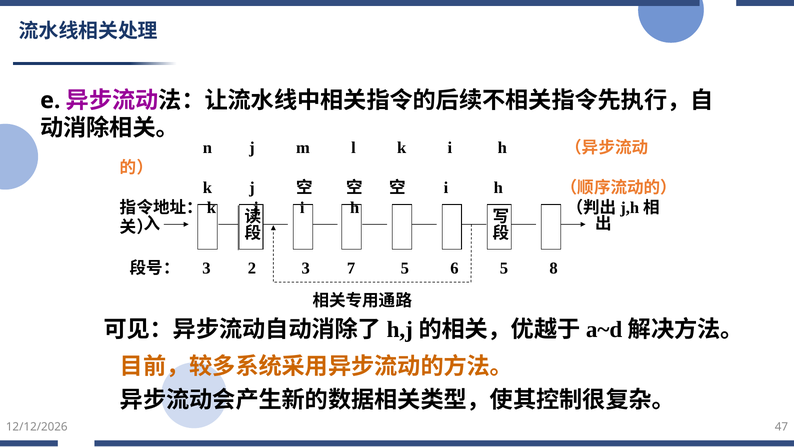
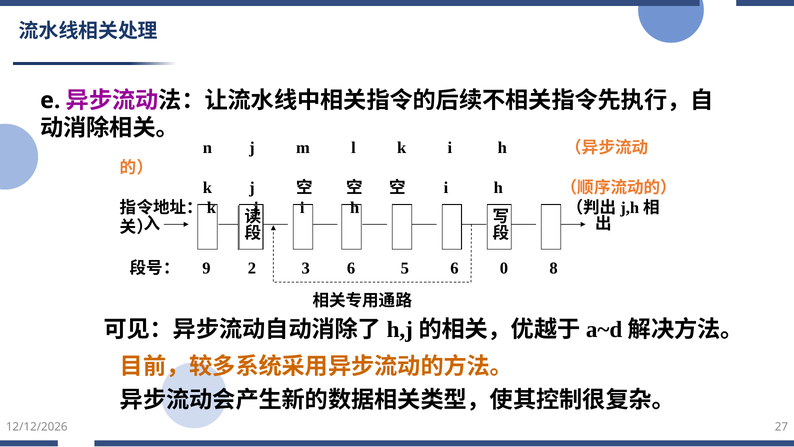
3: 3 -> 9 (206, 268)
3 7: 7 -> 6 (351, 268)
6 5: 5 -> 0 (504, 268)
47: 47 -> 27 (781, 427)
